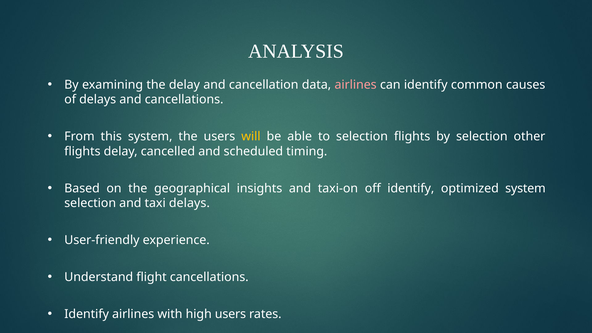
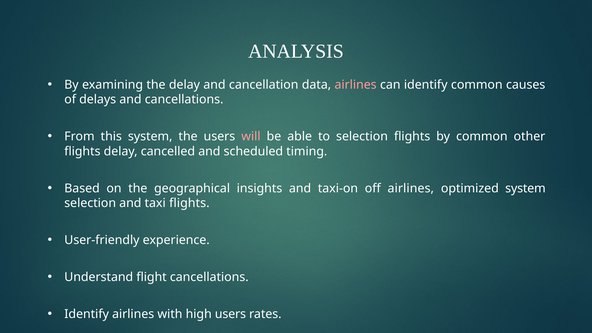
will colour: yellow -> pink (251, 137)
by selection: selection -> common (482, 137)
off identify: identify -> airlines (411, 188)
taxi delays: delays -> flights (189, 203)
